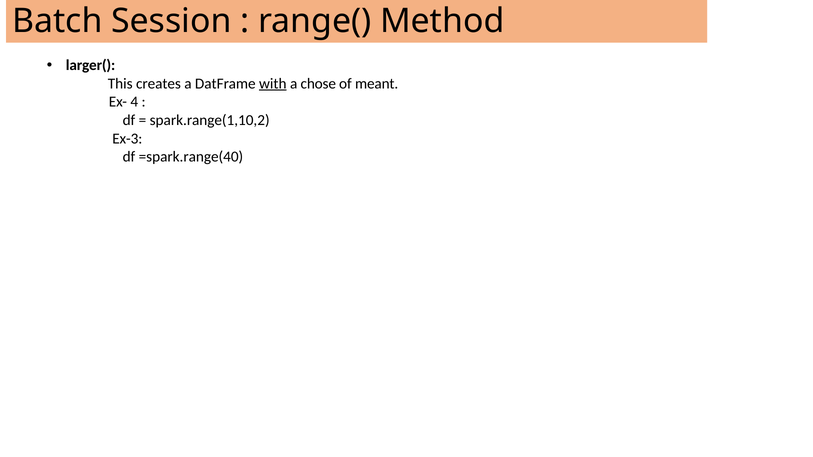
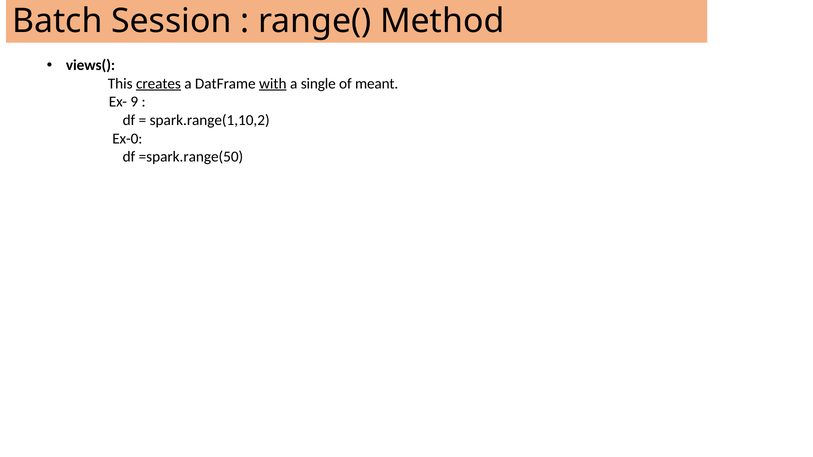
larger(: larger( -> views( (91, 65)
creates underline: none -> present (158, 84)
chose: chose -> single (318, 84)
4: 4 -> 9 (134, 102)
Ex-3: Ex-3 -> Ex-0 (127, 139)
=spark.range(40: =spark.range(40 -> =spark.range(50 (191, 157)
